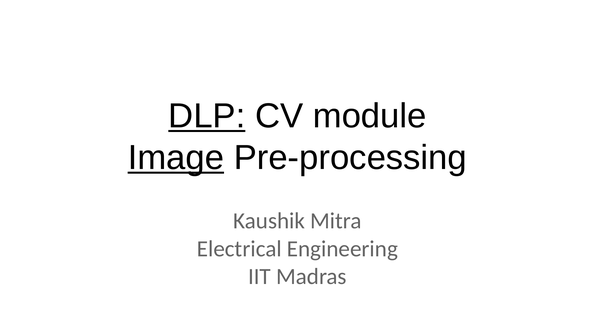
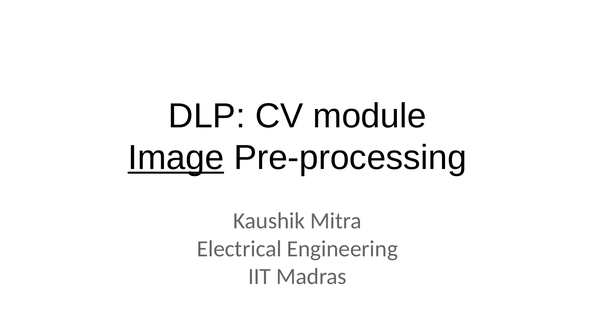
DLP underline: present -> none (207, 116)
